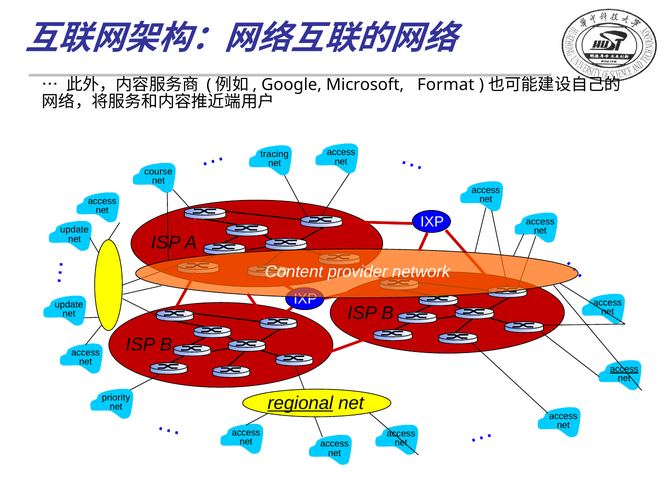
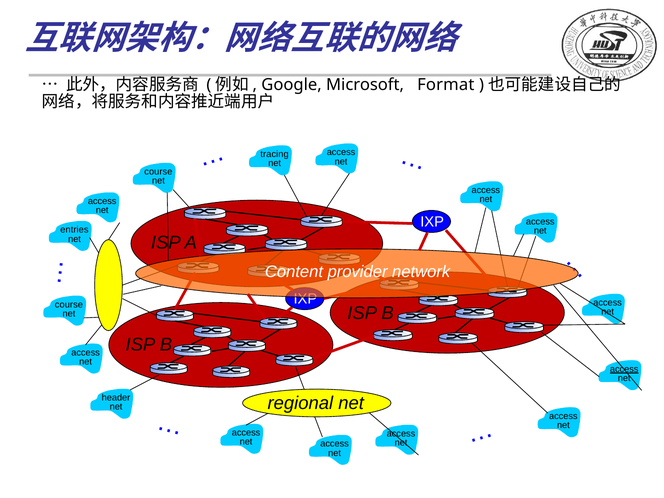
update: update -> entries (74, 230)
update: update -> course (69, 304)
priority: priority -> header (116, 398)
regional underline: present -> none (300, 403)
